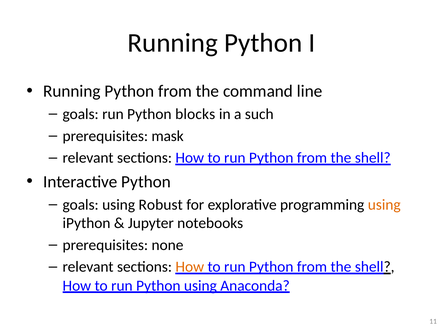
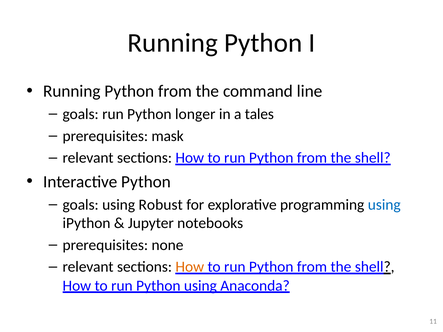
blocks: blocks -> longer (195, 114)
such: such -> tales (259, 114)
using colour: orange -> blue (384, 205)
